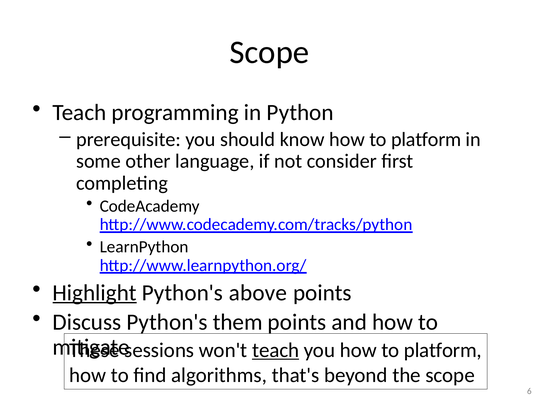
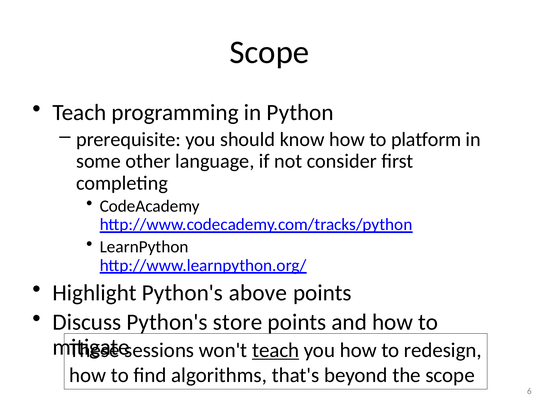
Highlight underline: present -> none (95, 293)
them: them -> store (238, 322)
you how to platform: platform -> redesign (443, 350)
